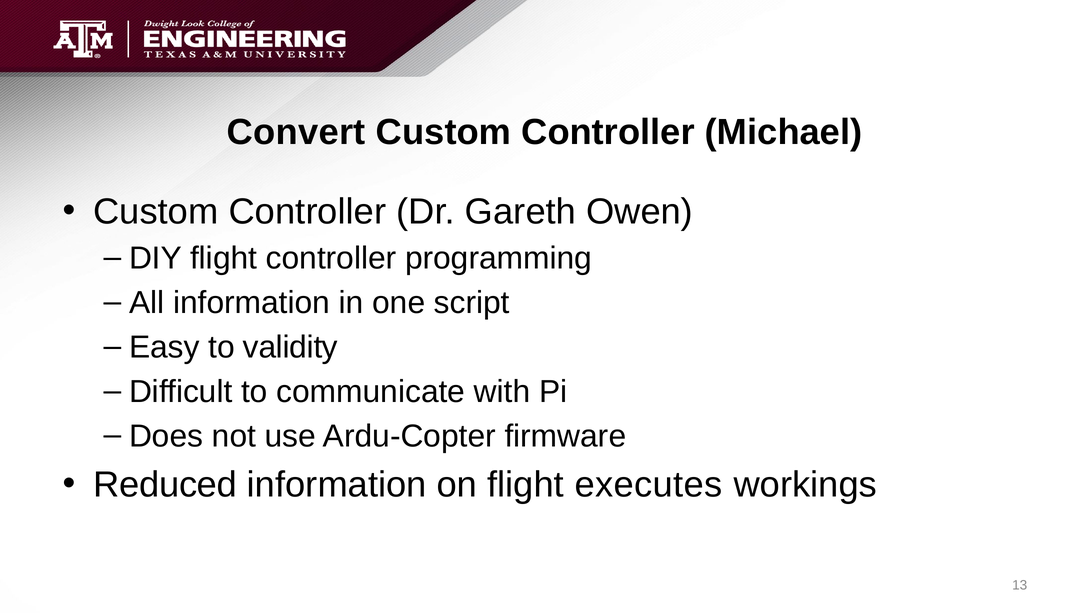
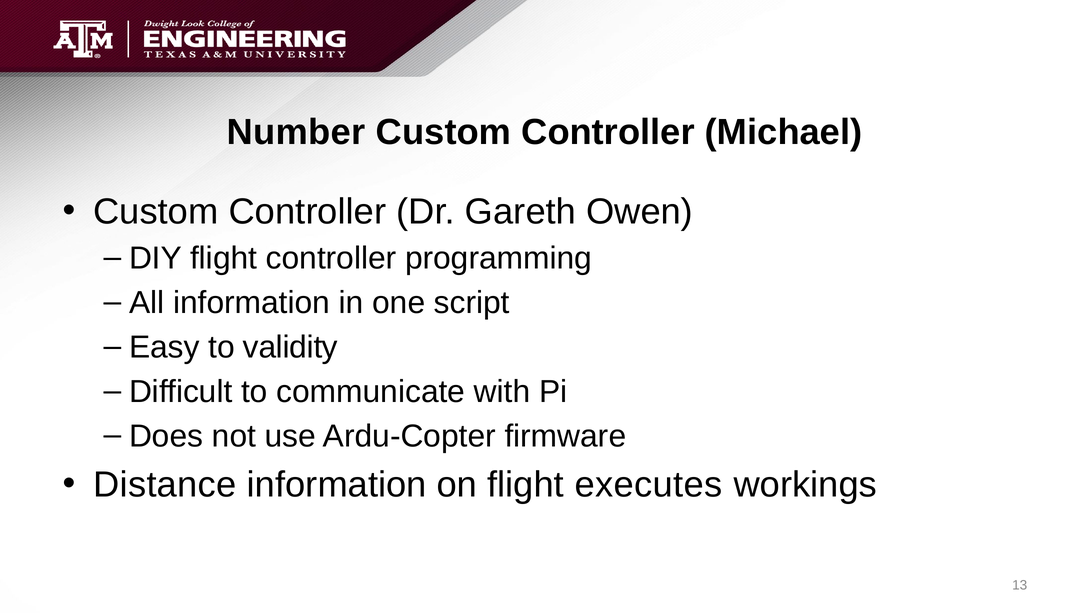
Convert: Convert -> Number (296, 132)
Reduced: Reduced -> Distance (165, 485)
